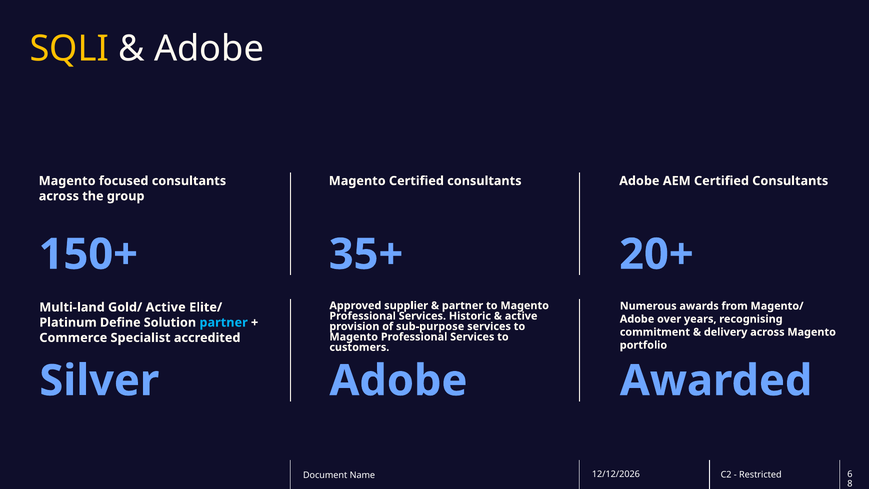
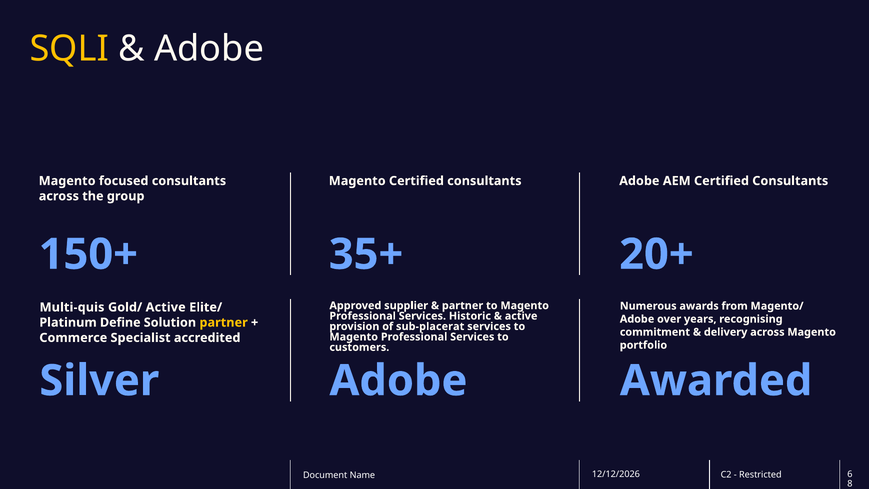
Multi-land: Multi-land -> Multi-quis (72, 307)
partner colour: light blue -> yellow (224, 322)
sub-purpose: sub-purpose -> sub-placerat (430, 326)
